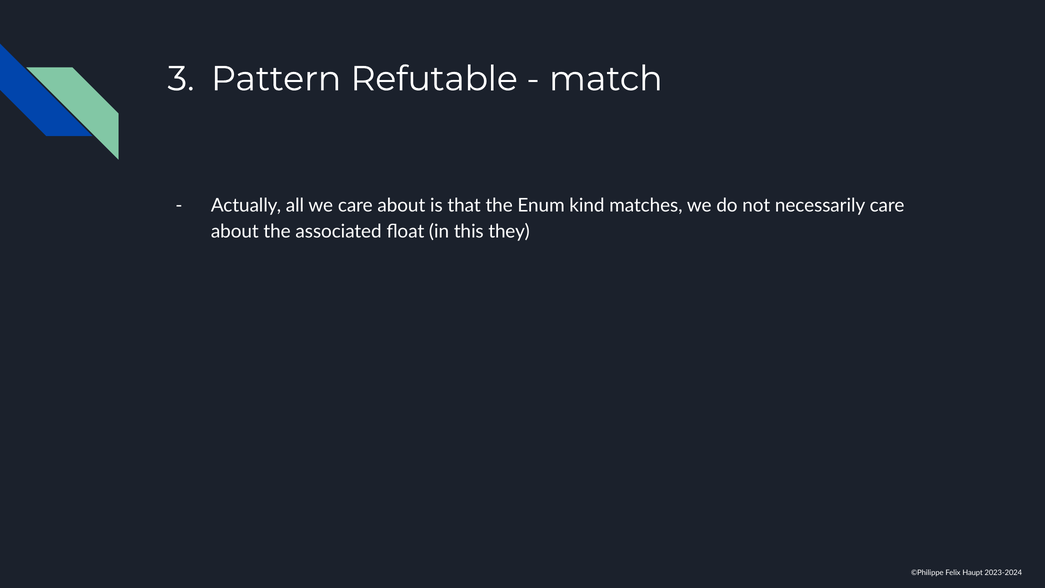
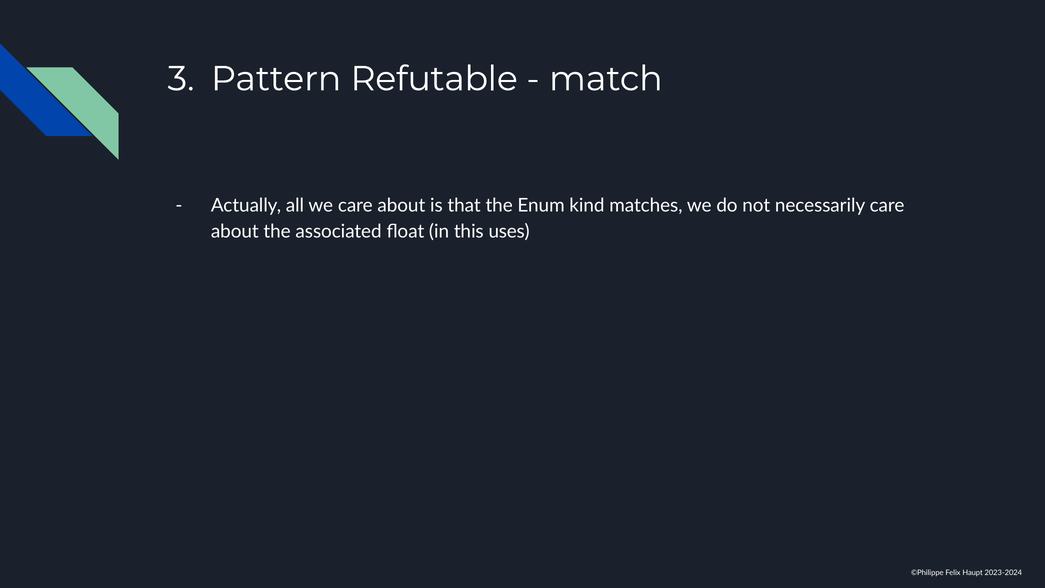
they: they -> uses (509, 231)
